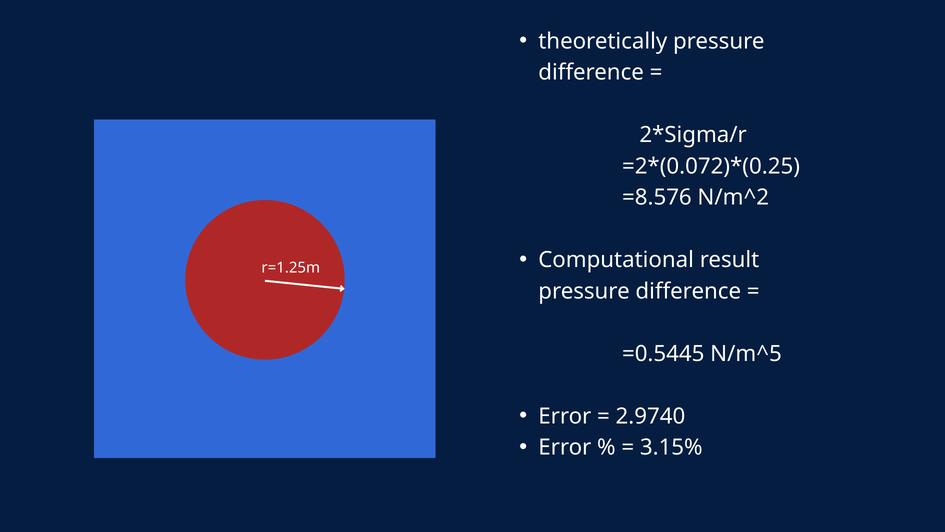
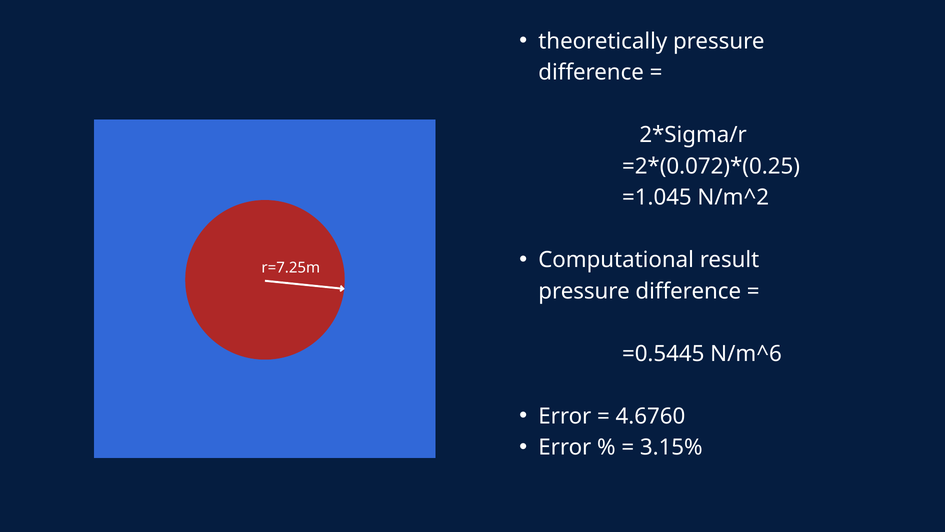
=8.576: =8.576 -> =1.045 (657, 197)
r=1.25m: r=1.25m -> r=7.25m (291, 267)
N/m^5: N/m^5 -> N/m^6 (746, 354)
2.9740: 2.9740 -> 4.6760 (650, 416)
